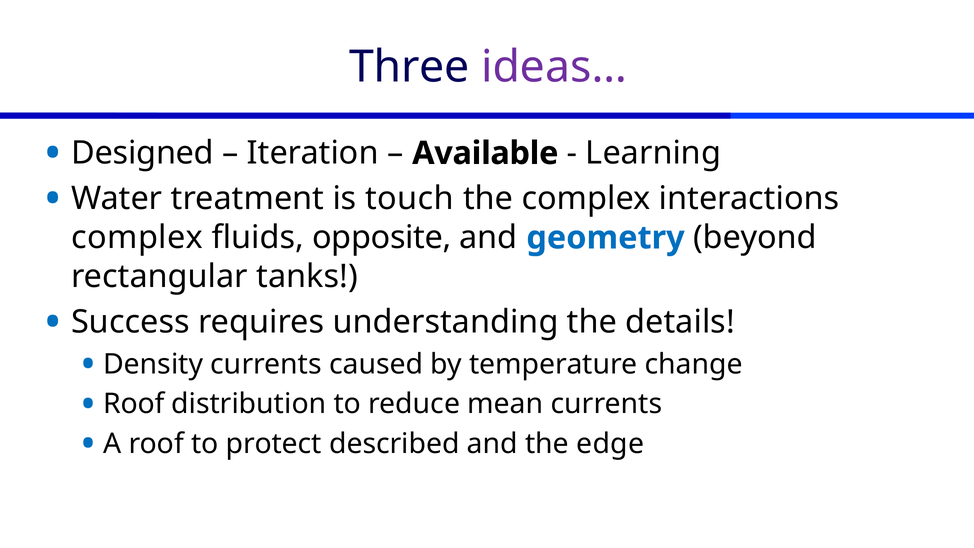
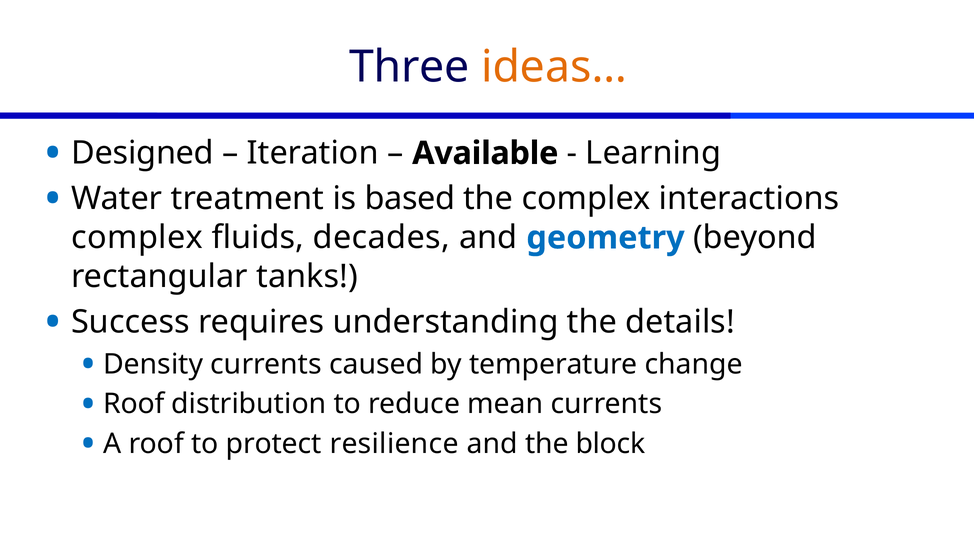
ideas… colour: purple -> orange (554, 67)
touch: touch -> based (410, 199)
opposite: opposite -> decades (381, 238)
described: described -> resilience (394, 444)
edge: edge -> block (611, 444)
